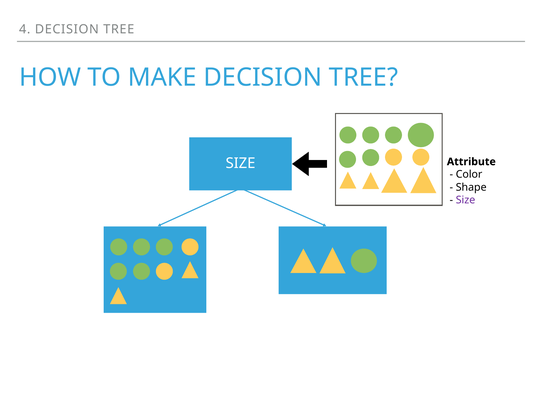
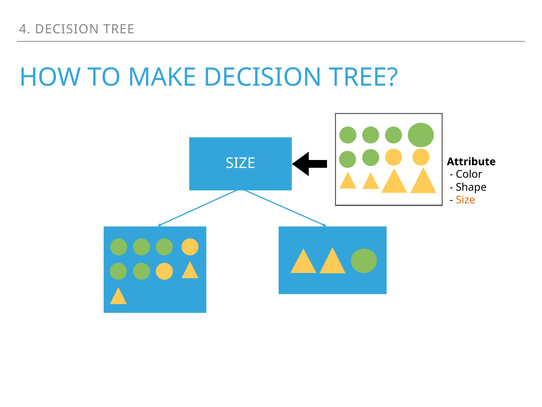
Size colour: purple -> orange (466, 200)
